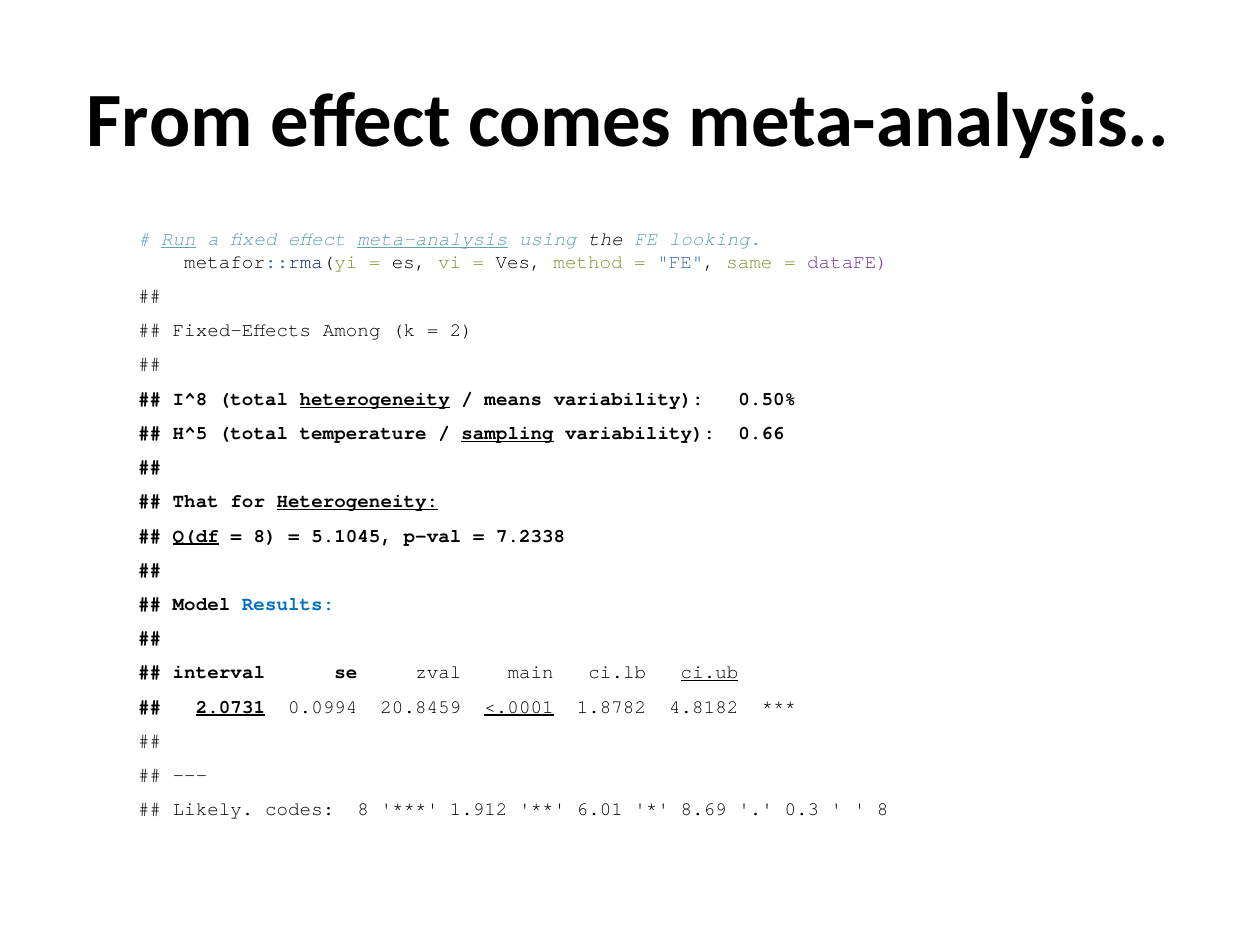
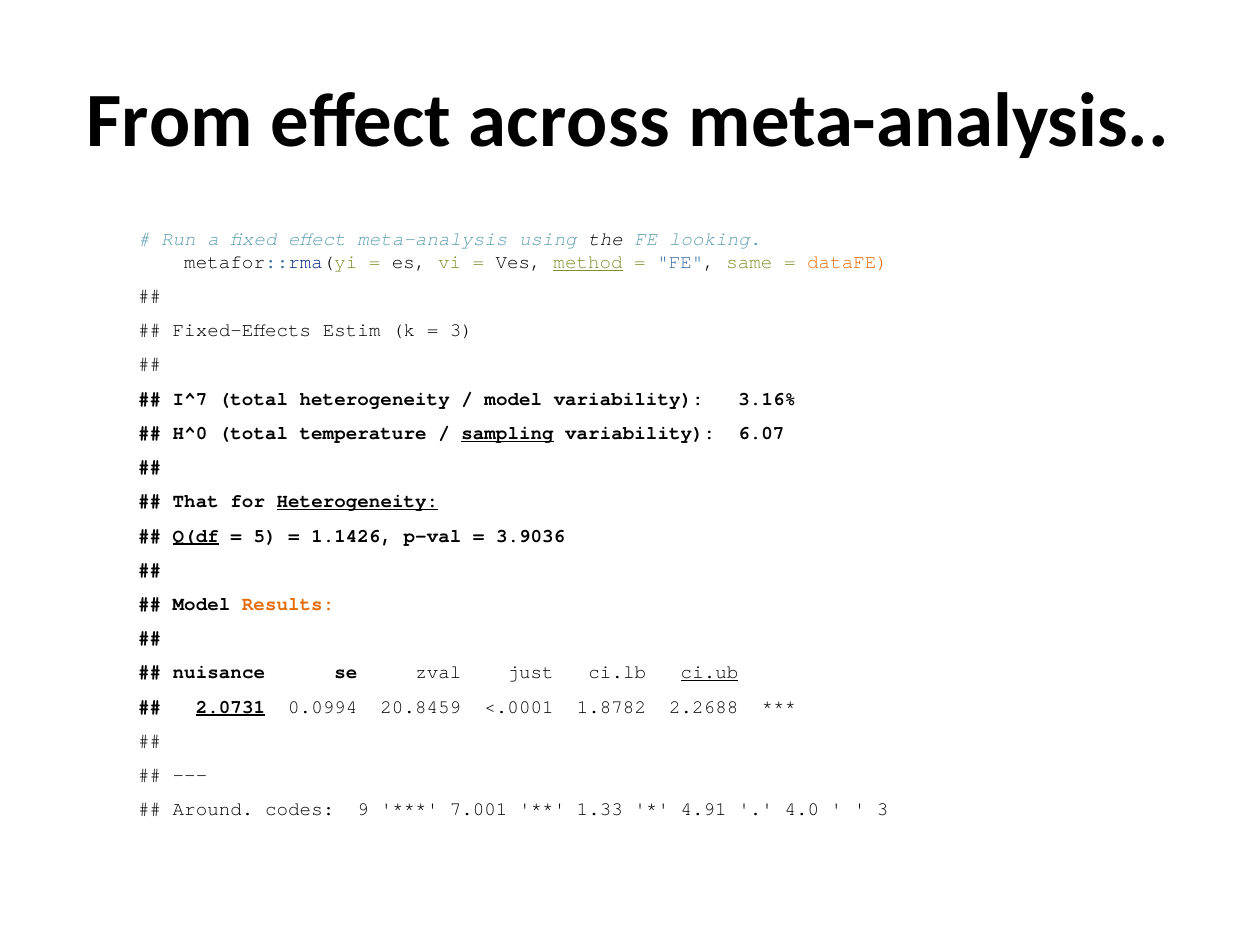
comes: comes -> across (569, 122)
Run underline: present -> none (178, 239)
meta-analysis underline: present -> none (432, 239)
method underline: none -> present (588, 262)
dataFE colour: purple -> orange (848, 262)
Among: Among -> Estim (352, 330)
2: 2 -> 3 (461, 330)
I^8: I^8 -> I^7 (190, 399)
heterogeneity underline: present -> none (375, 399)
means: means -> model (513, 399)
0.50%: 0.50% -> 3.16% (767, 399)
H^5: H^5 -> H^0 (190, 433)
0.66: 0.66 -> 6.07 (761, 433)
8: 8 -> 5 (265, 536)
5.1045: 5.1045 -> 1.1426 (352, 536)
7.2338: 7.2338 -> 3.9036 (531, 536)
Results colour: blue -> orange (288, 604)
interval: interval -> nuisance (219, 673)
main: main -> just (531, 673)
<.0001 underline: present -> none (519, 707)
4.8182: 4.8182 -> 2.2688 (704, 707)
Likely: Likely -> Around (213, 809)
codes 8: 8 -> 9 (363, 809)
1.912: 1.912 -> 7.001 (479, 809)
6.01: 6.01 -> 1.33 (600, 809)
8.69: 8.69 -> 4.91 (704, 809)
0.3: 0.3 -> 4.0 (802, 809)
8: 8 -> 3 (883, 809)
